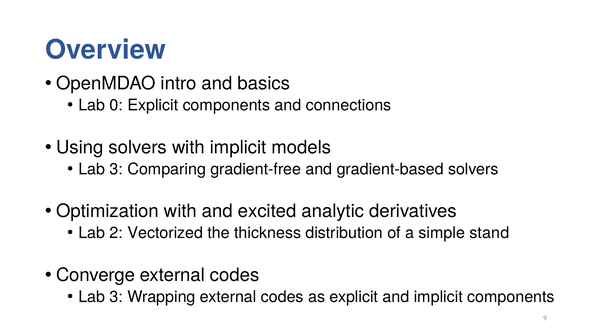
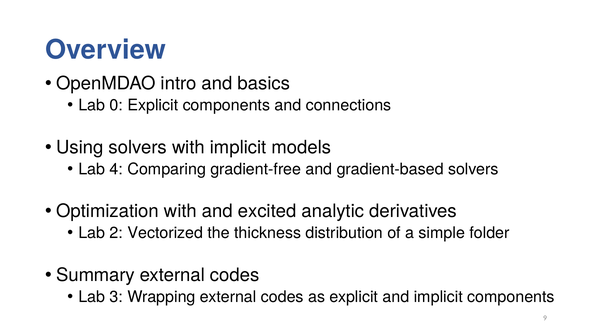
3: 3 -> 4 (116, 169)
stand: stand -> folder (489, 233)
Converge: Converge -> Summary (96, 275)
